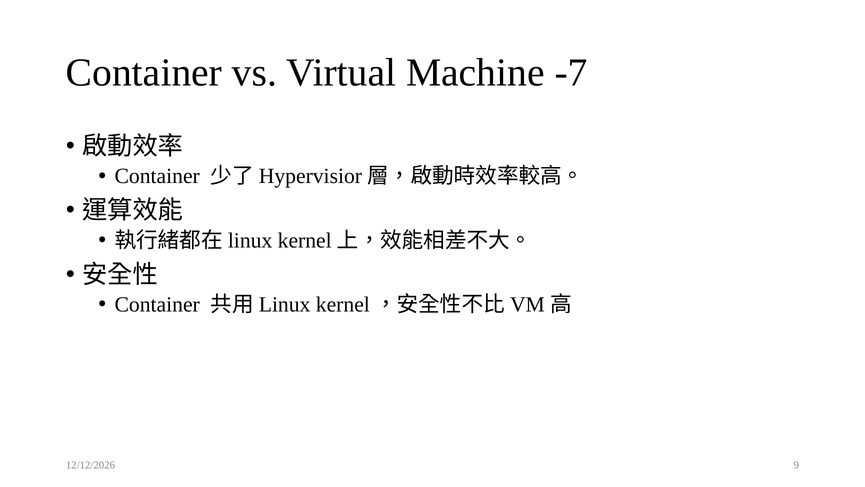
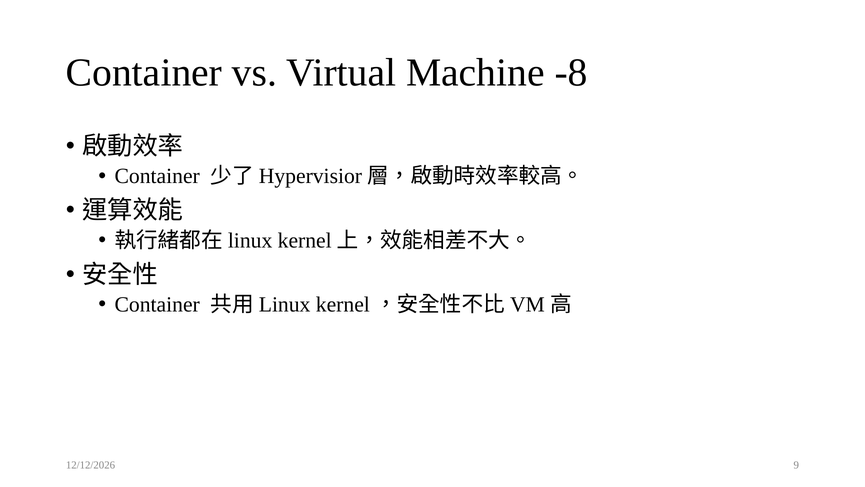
-7: -7 -> -8 (571, 73)
